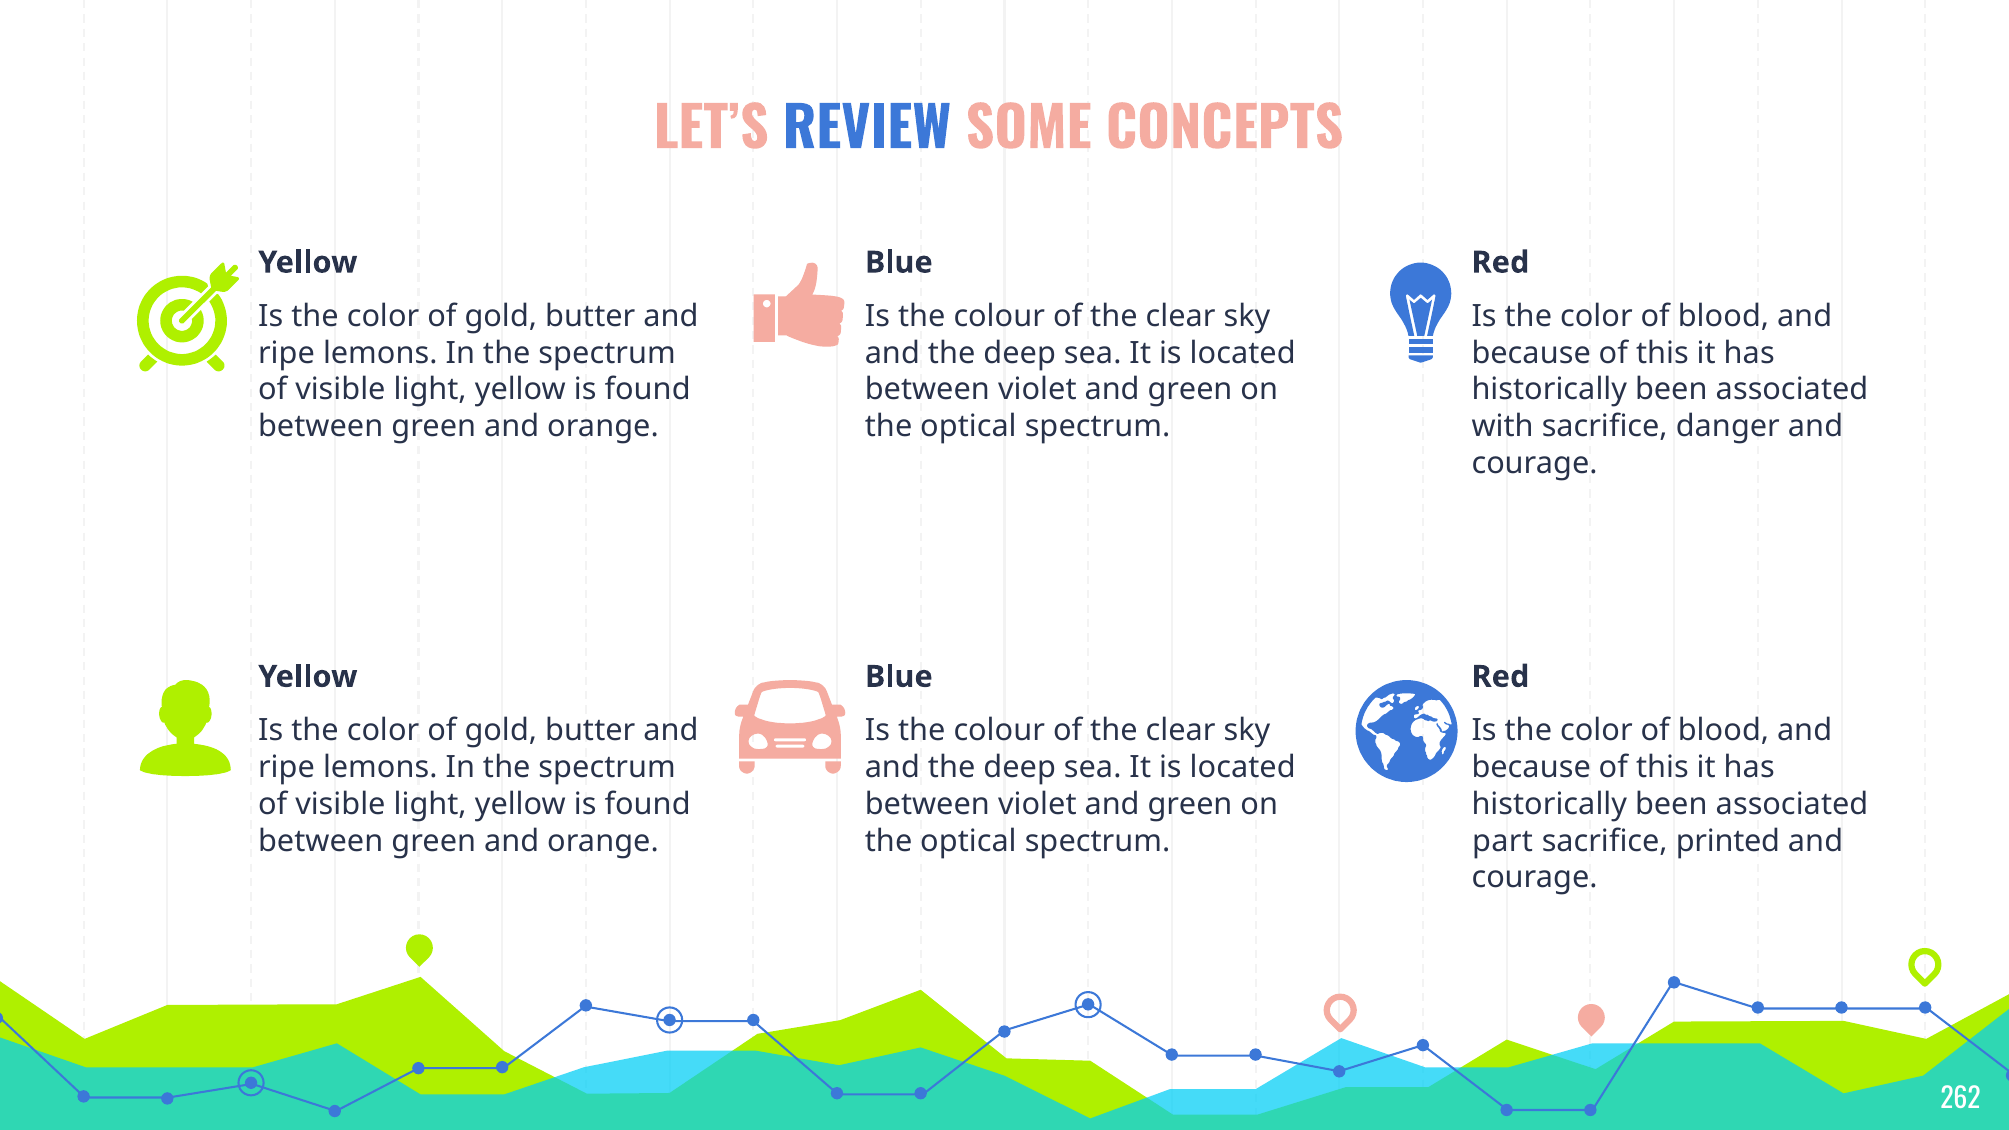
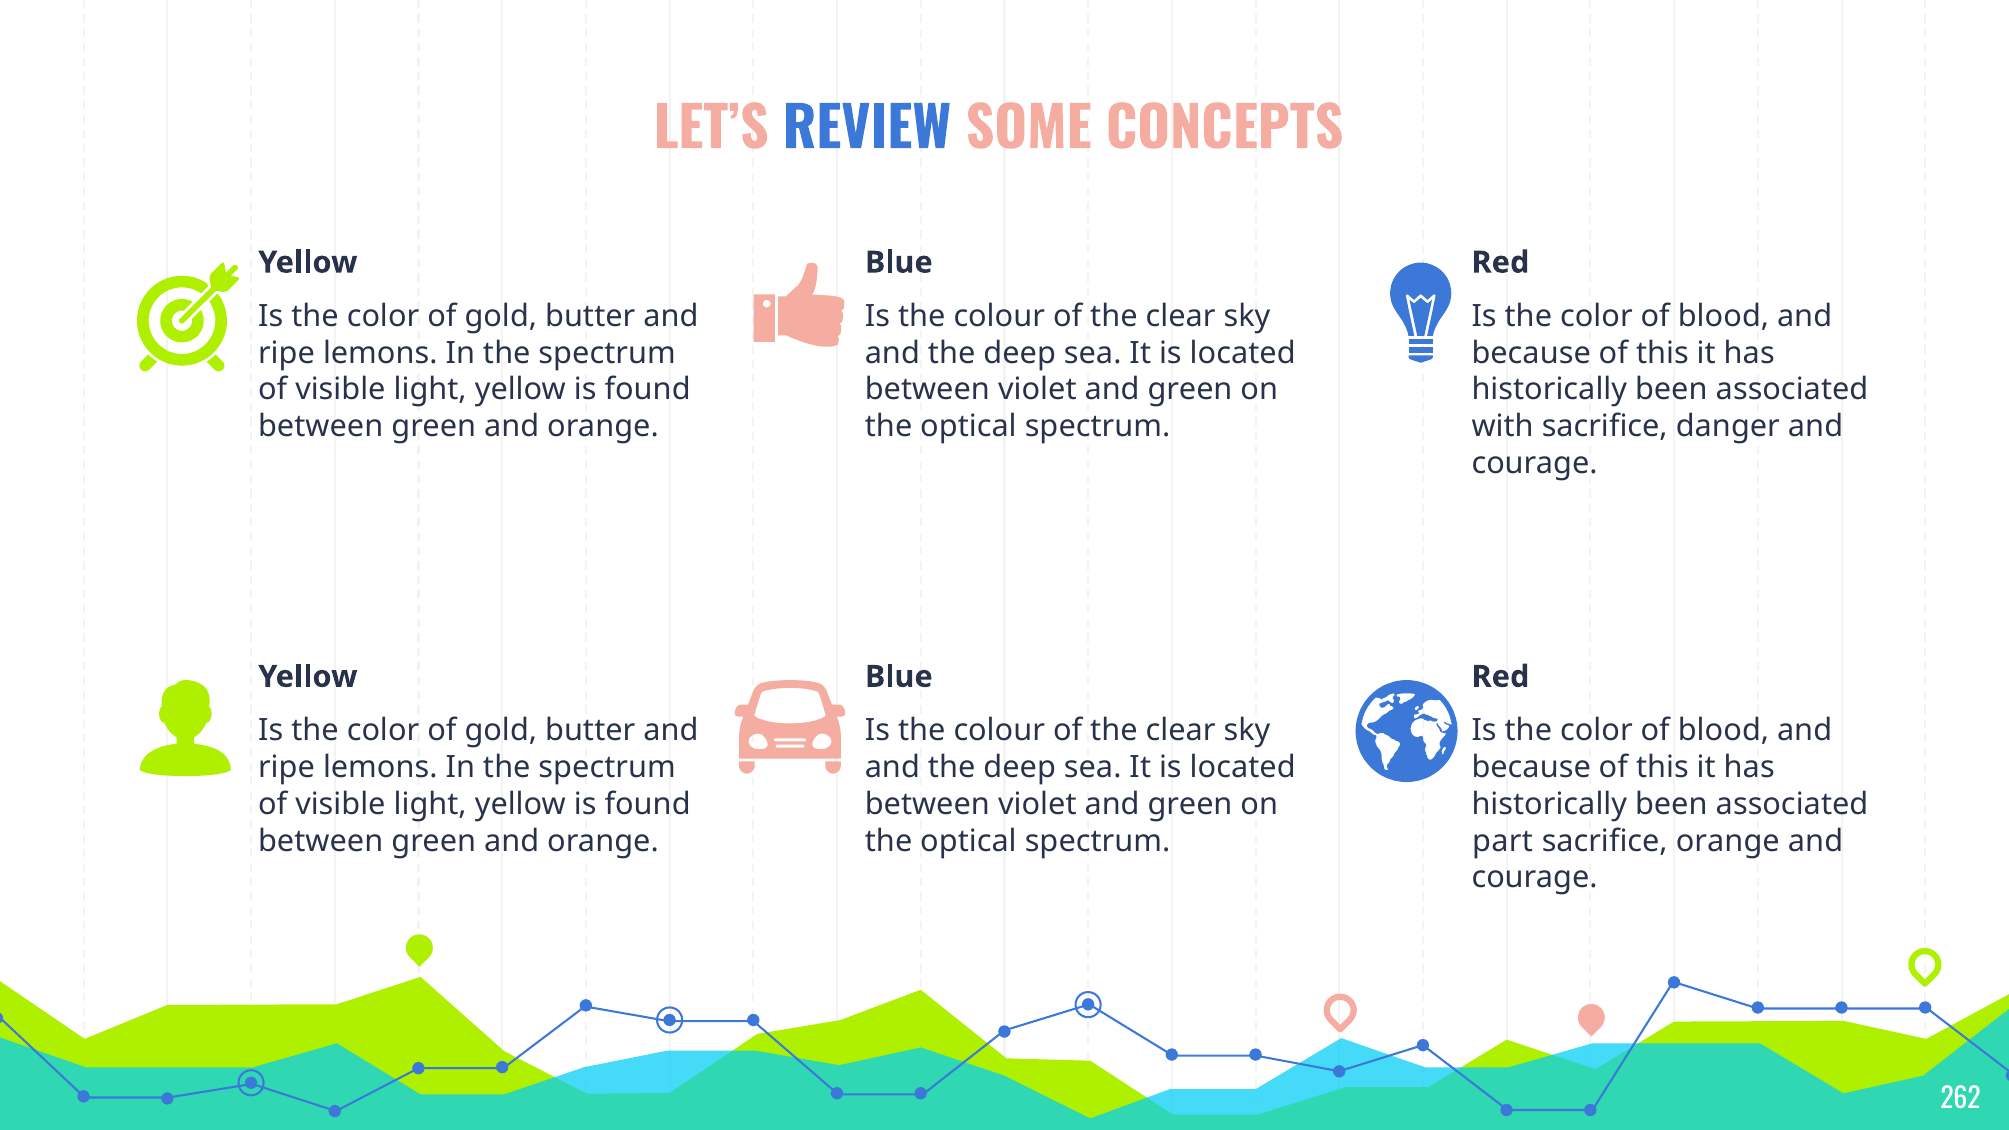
sacrifice printed: printed -> orange (1728, 841)
